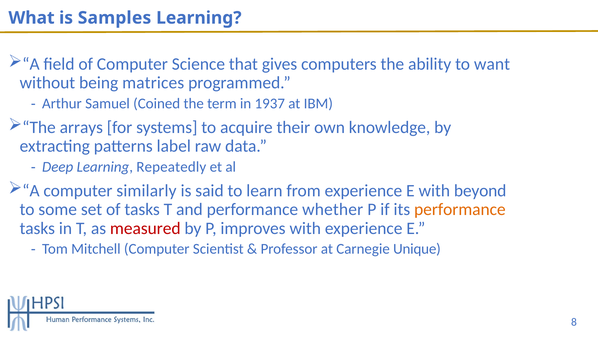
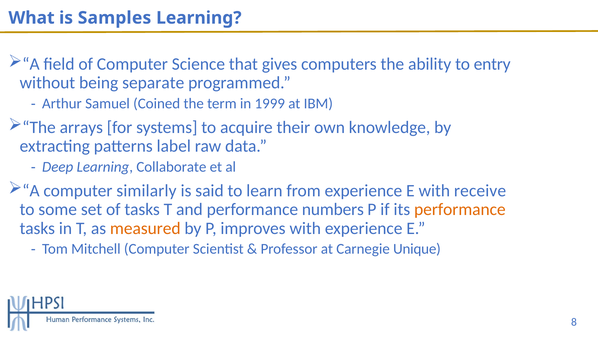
want: want -> entry (492, 64)
matrices: matrices -> separate (153, 83)
1937: 1937 -> 1999 (270, 103)
Repeatedly: Repeatedly -> Collaborate (171, 167)
beyond: beyond -> receive (480, 190)
whether: whether -> numbers (333, 209)
measured colour: red -> orange (145, 228)
